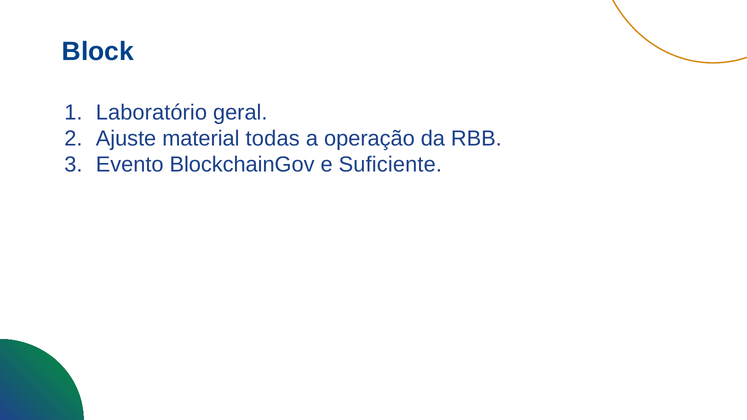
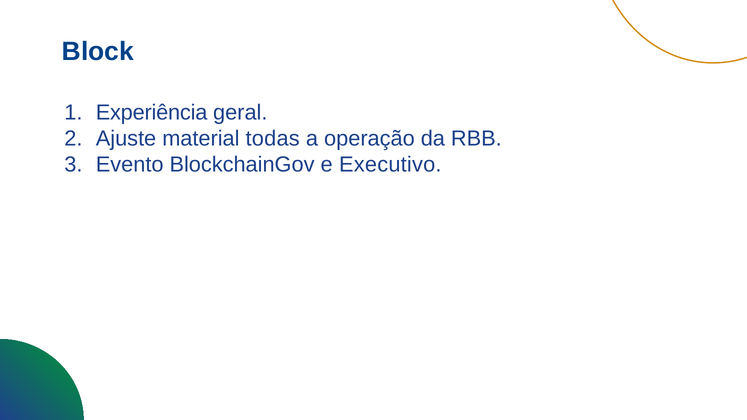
Laboratório: Laboratório -> Experiência (152, 113)
Suficiente: Suficiente -> Executivo (390, 165)
